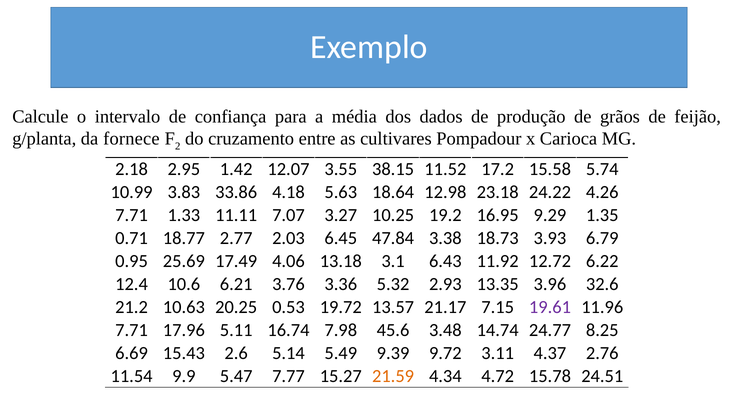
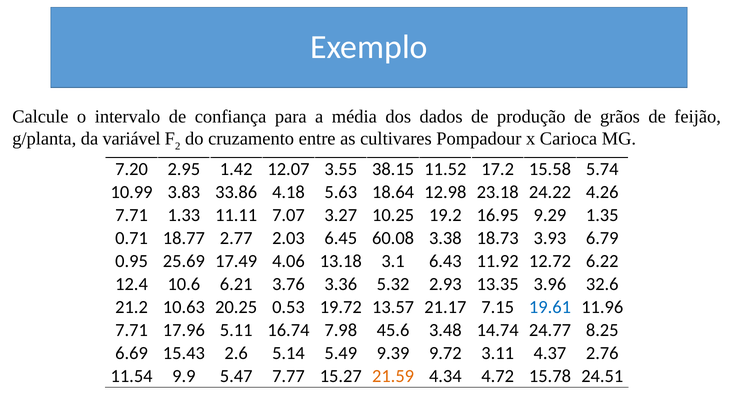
fornece: fornece -> variável (132, 139)
2.18: 2.18 -> 7.20 (132, 169)
47.84: 47.84 -> 60.08 (393, 238)
19.61 colour: purple -> blue (550, 307)
